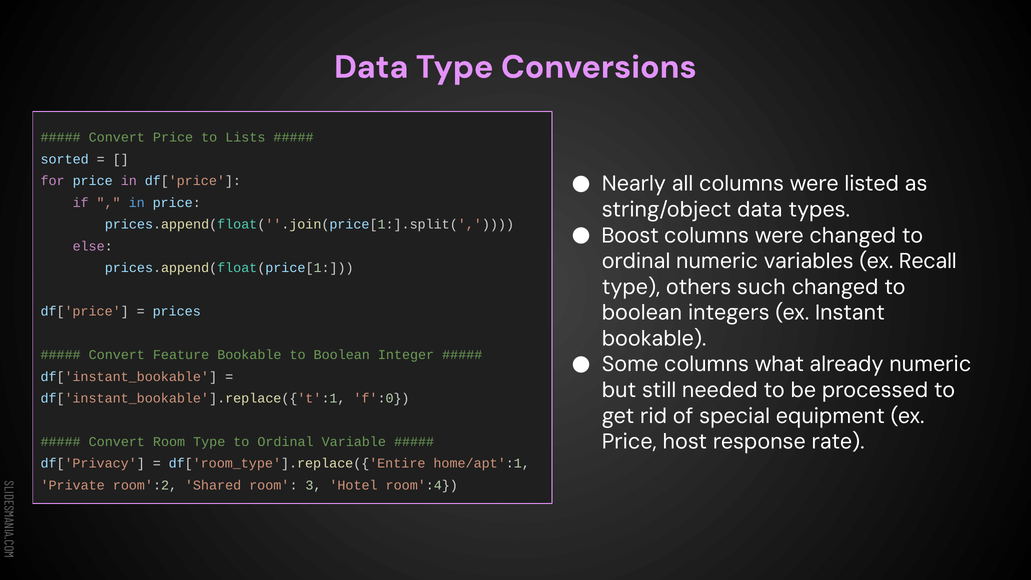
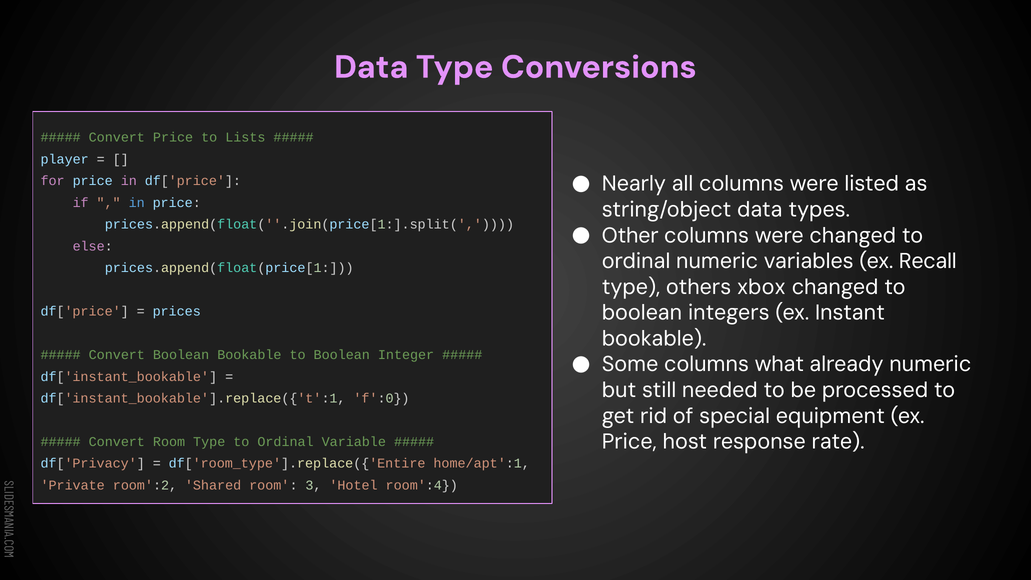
sorted: sorted -> player (65, 159)
Boost: Boost -> Other (630, 235)
such: such -> xbox (761, 287)
Convert Feature: Feature -> Boolean (181, 355)
